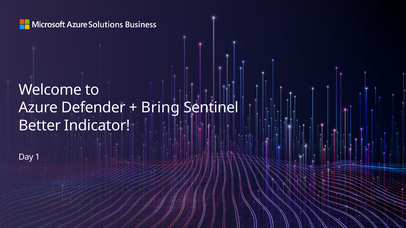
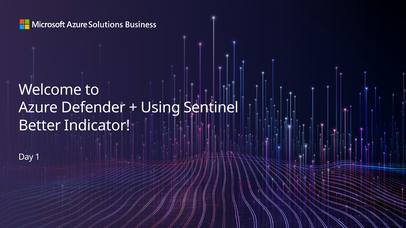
Bring: Bring -> Using (161, 108)
